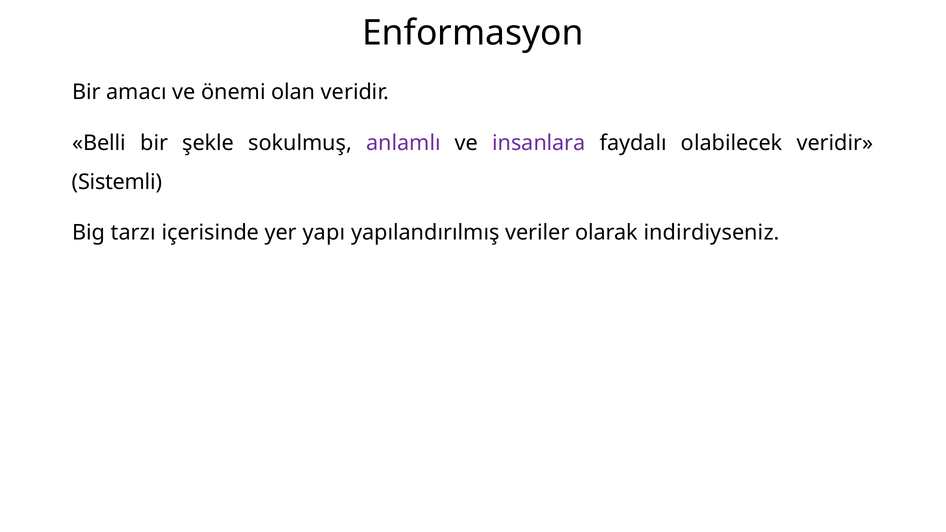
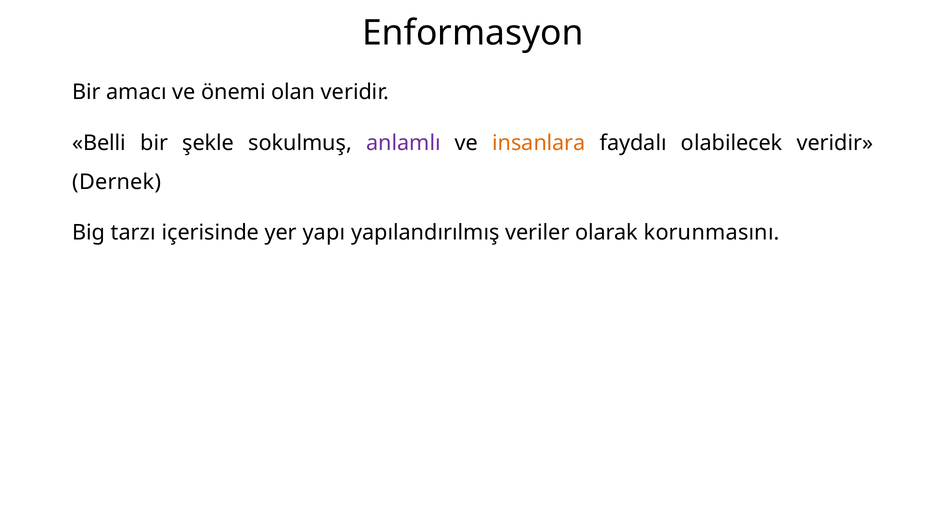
insanlara colour: purple -> orange (539, 143)
Sistemli: Sistemli -> Dernek (117, 182)
indirdiyseniz: indirdiyseniz -> korunmasını (712, 233)
